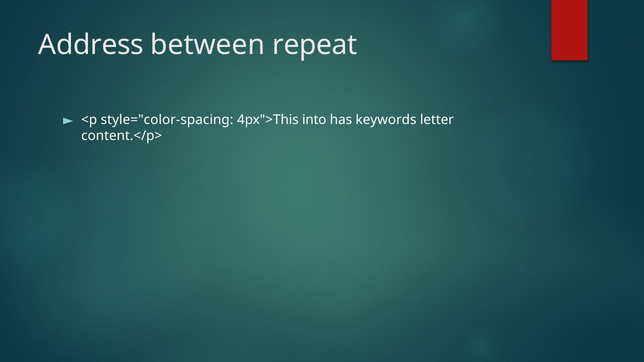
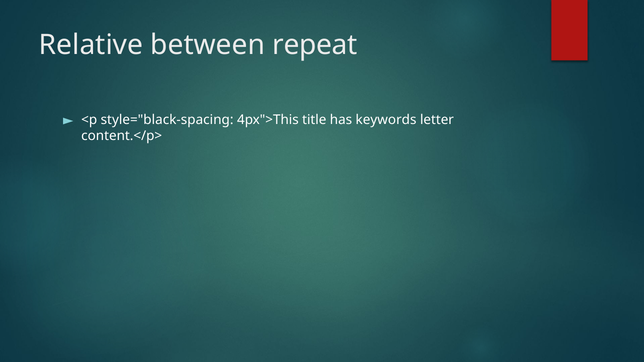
Address: Address -> Relative (91, 45)
style="color-spacing: style="color-spacing -> style="black-spacing (167, 120)
into: into -> title (314, 120)
